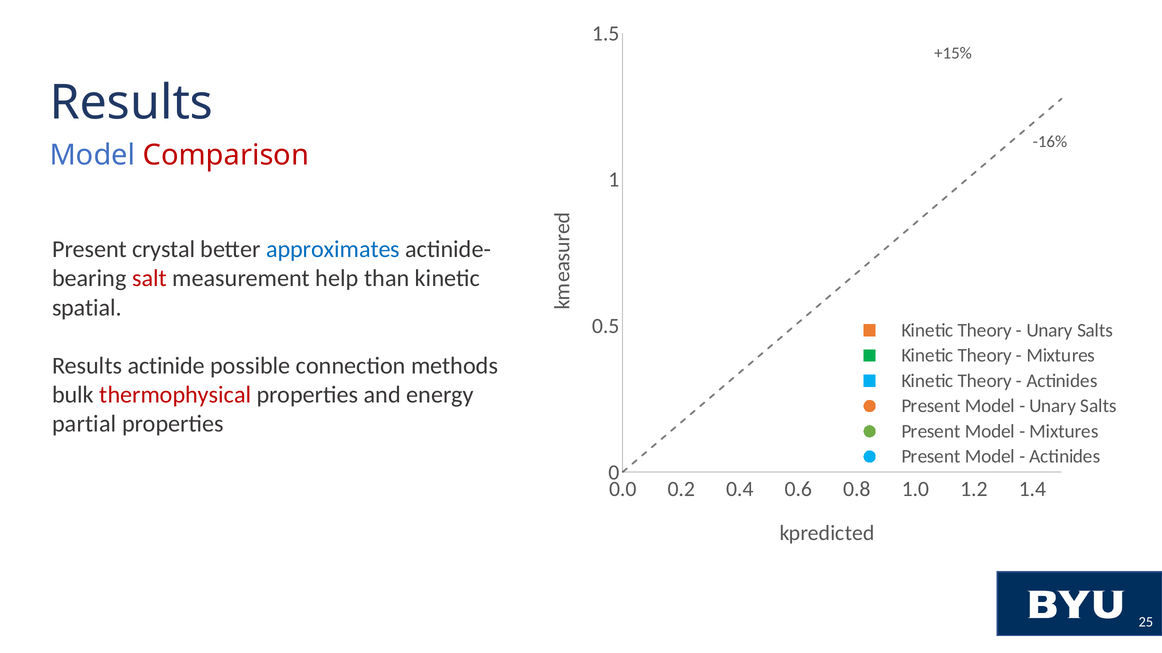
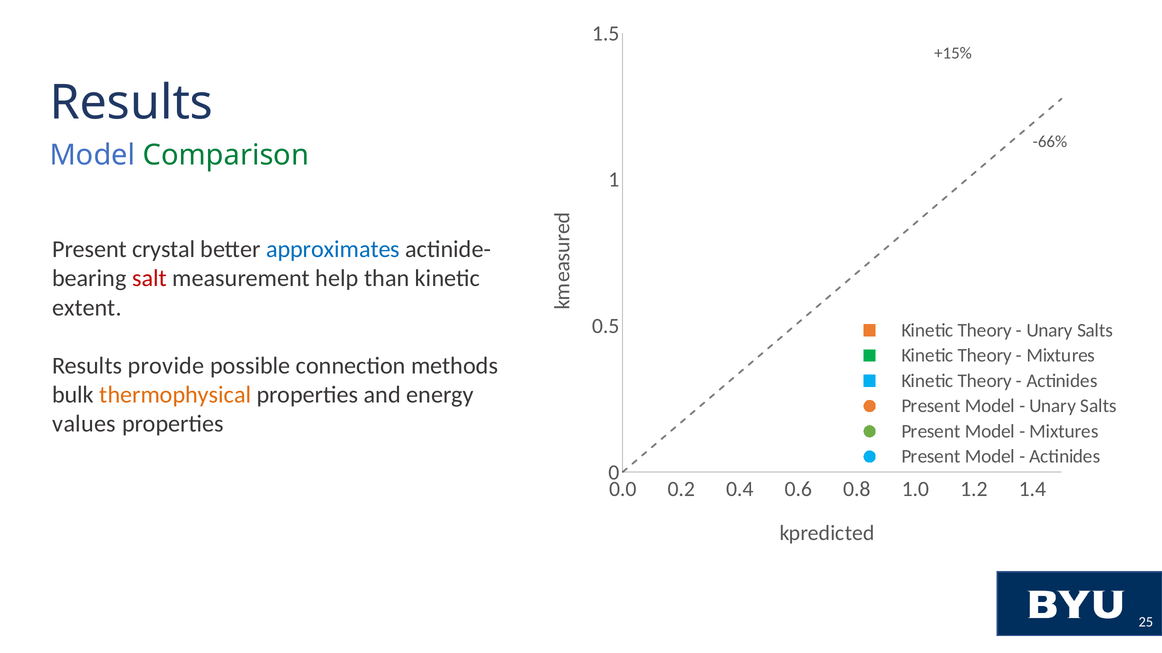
-16%: -16% -> -66% (1050, 142)
Comparison colour: red -> green (226, 155)
spatial: spatial -> extent (87, 308)
actinide: actinide -> provide (166, 366)
thermophysical colour: red -> orange (175, 395)
partial: partial -> values (84, 424)
